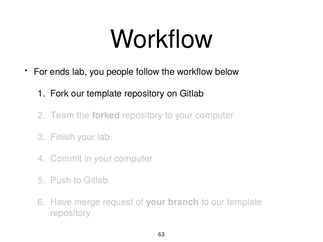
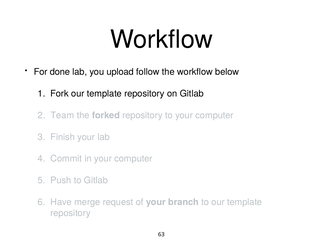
ends: ends -> done (60, 72)
people: people -> upload (120, 72)
